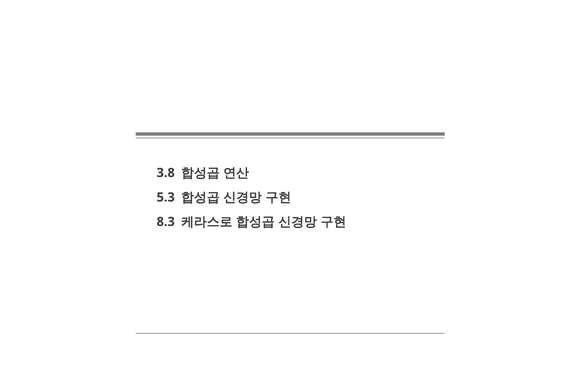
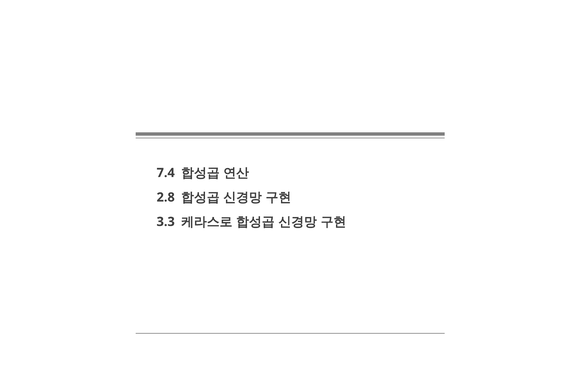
3.8: 3.8 -> 7.4 (166, 173)
5.3: 5.3 -> 2.8 (166, 197)
8.3: 8.3 -> 3.3 (166, 222)
